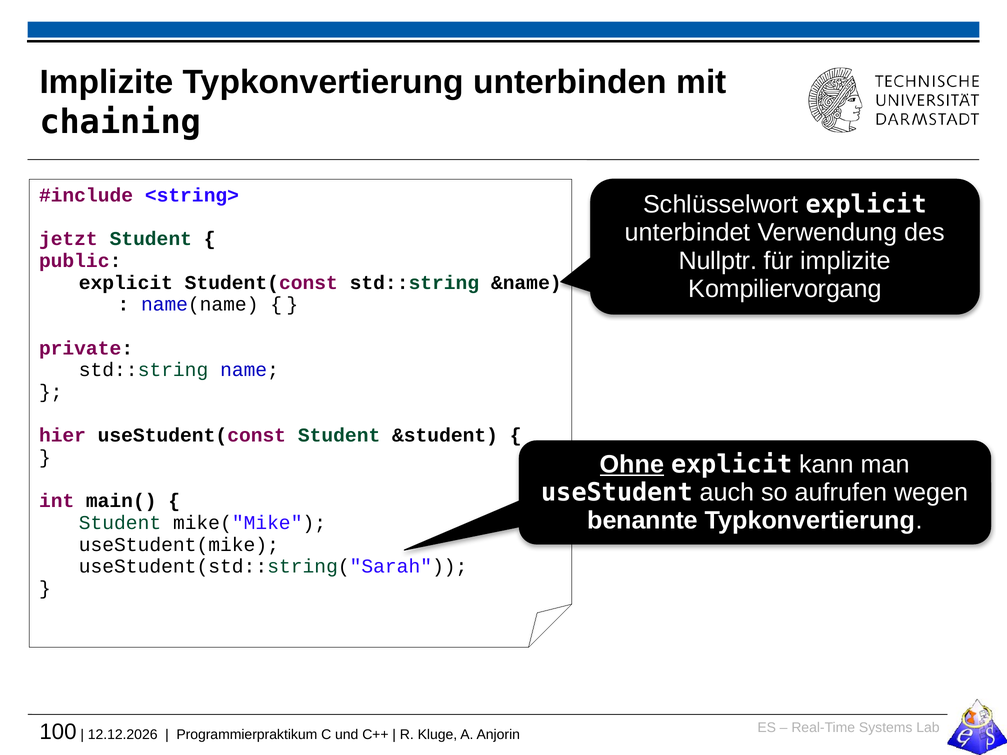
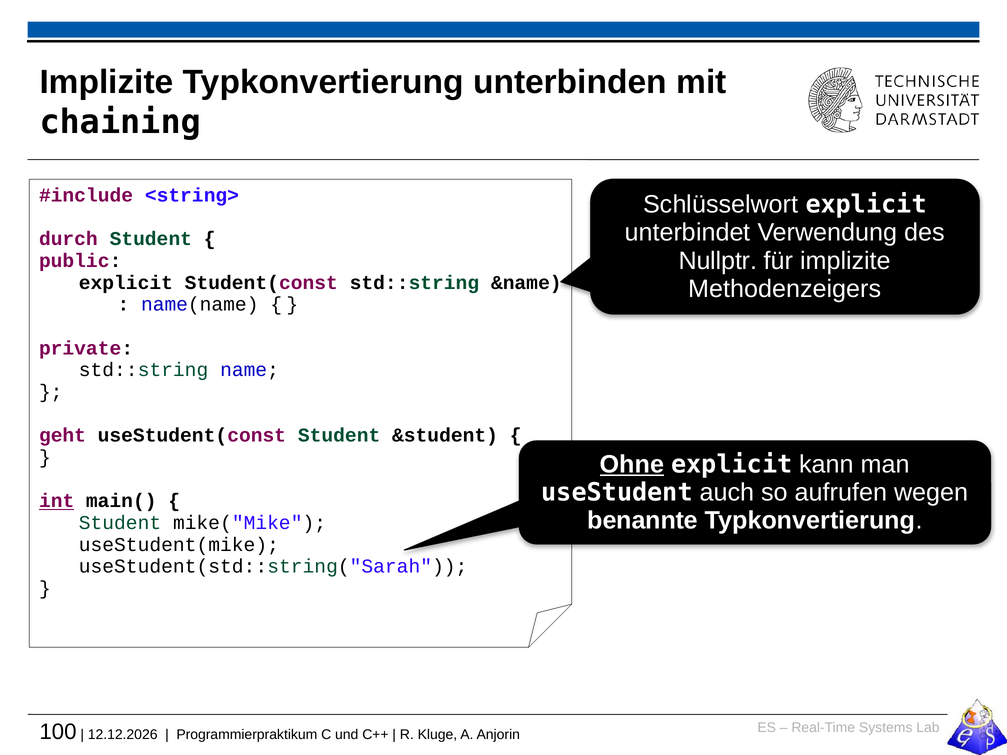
jetzt: jetzt -> durch (68, 239)
Kompiliervorgang: Kompiliervorgang -> Methodenzeigers (785, 289)
hier: hier -> geht (62, 436)
int underline: none -> present (57, 501)
